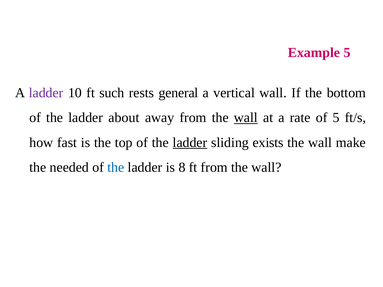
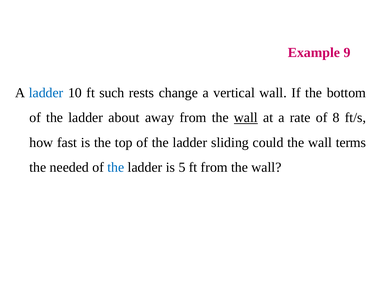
Example 5: 5 -> 9 (347, 53)
ladder colour: purple -> blue (46, 93)
general: general -> change (178, 93)
of 5: 5 -> 8 (336, 118)
ladder underline: present -> none (190, 143)
exists: exists -> could (268, 143)
make: make -> terms (351, 143)
8: 8 -> 5 (182, 168)
